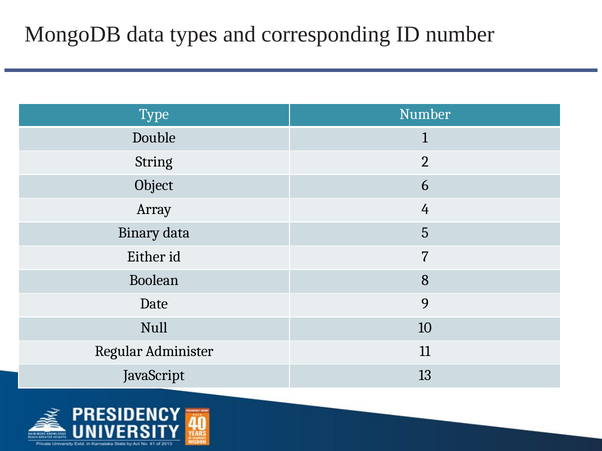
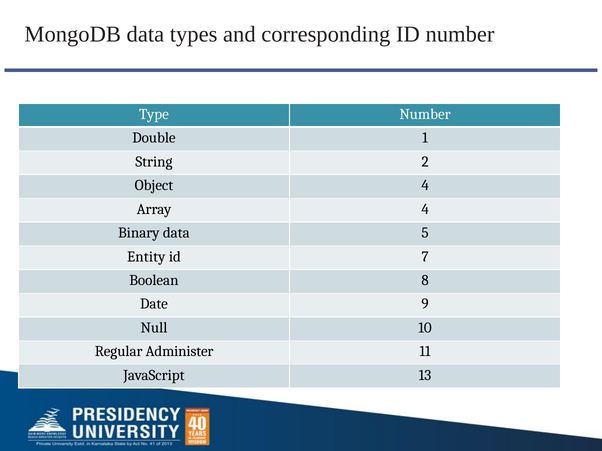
Object 6: 6 -> 4 (425, 186)
Either: Either -> Entity (146, 257)
